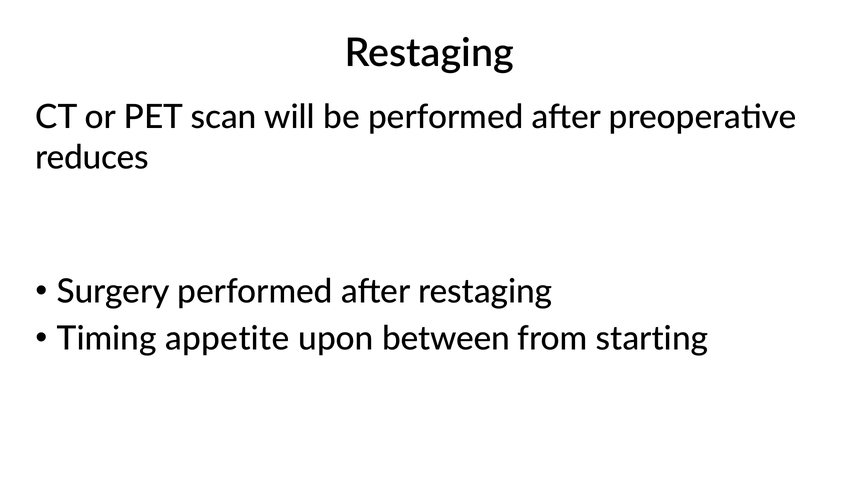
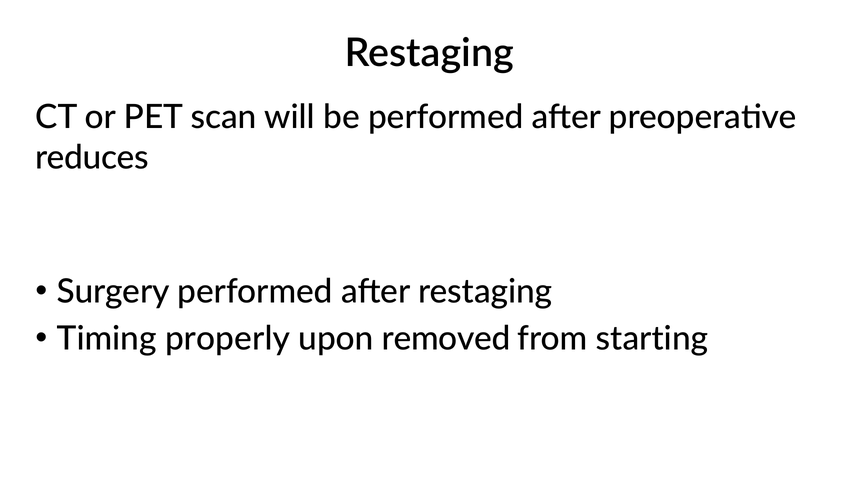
appetite: appetite -> properly (227, 338)
between: between -> removed (446, 338)
